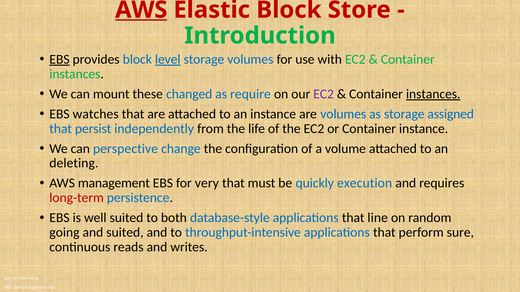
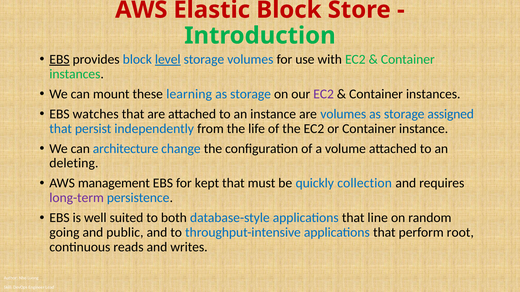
AWS underline: present -> none (141, 10)
changed: changed -> learning (189, 94)
require: require -> storage (251, 94)
instances underline: present -> none (433, 94)
perspective: perspective -> architecture (126, 149)
very: very -> kept (207, 183)
execution: execution -> collection (365, 183)
long-term colour: red -> purple (77, 198)
and suited: suited -> public (125, 233)
sure: sure -> root (460, 233)
